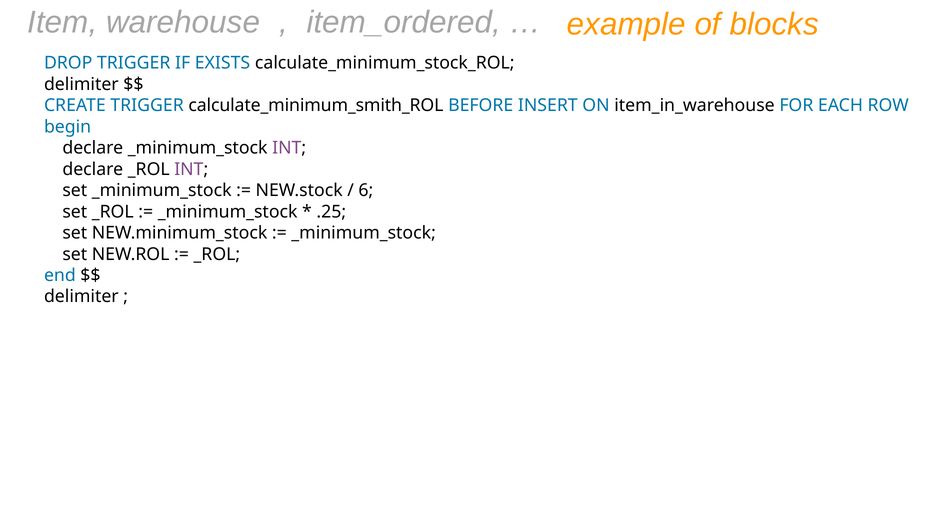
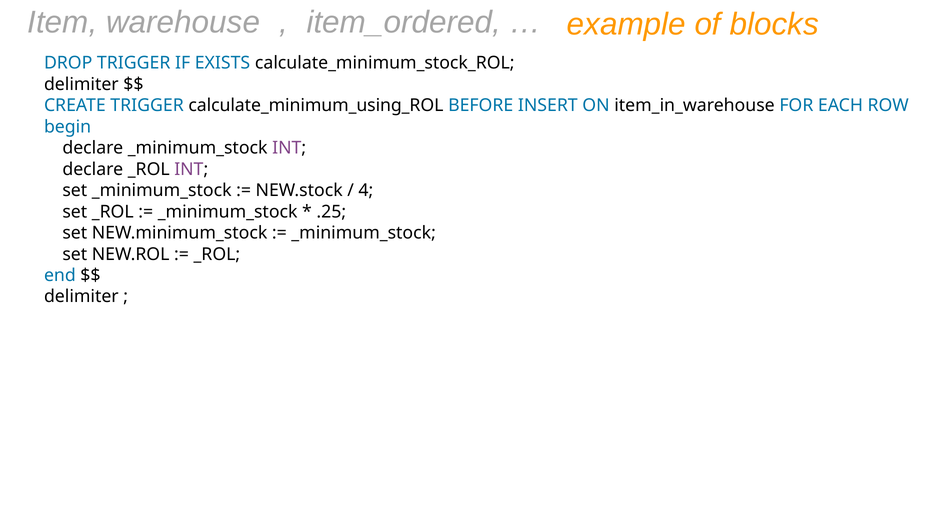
calculate_minimum_smith_ROL: calculate_minimum_smith_ROL -> calculate_minimum_using_ROL (316, 105)
6: 6 -> 4 (366, 190)
